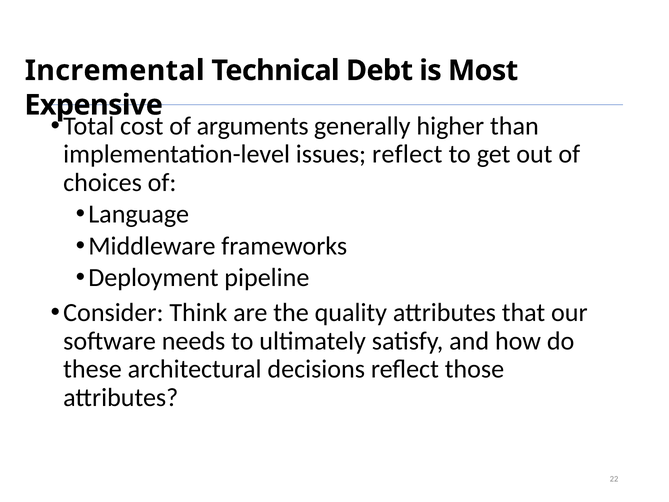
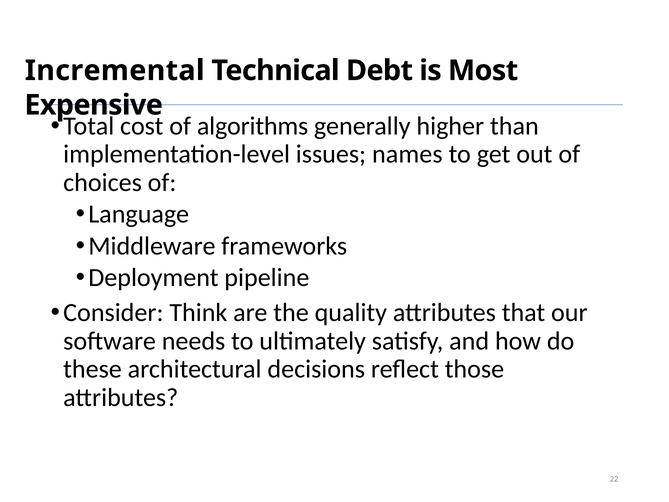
arguments: arguments -> algorithms (253, 126)
issues reflect: reflect -> names (407, 154)
